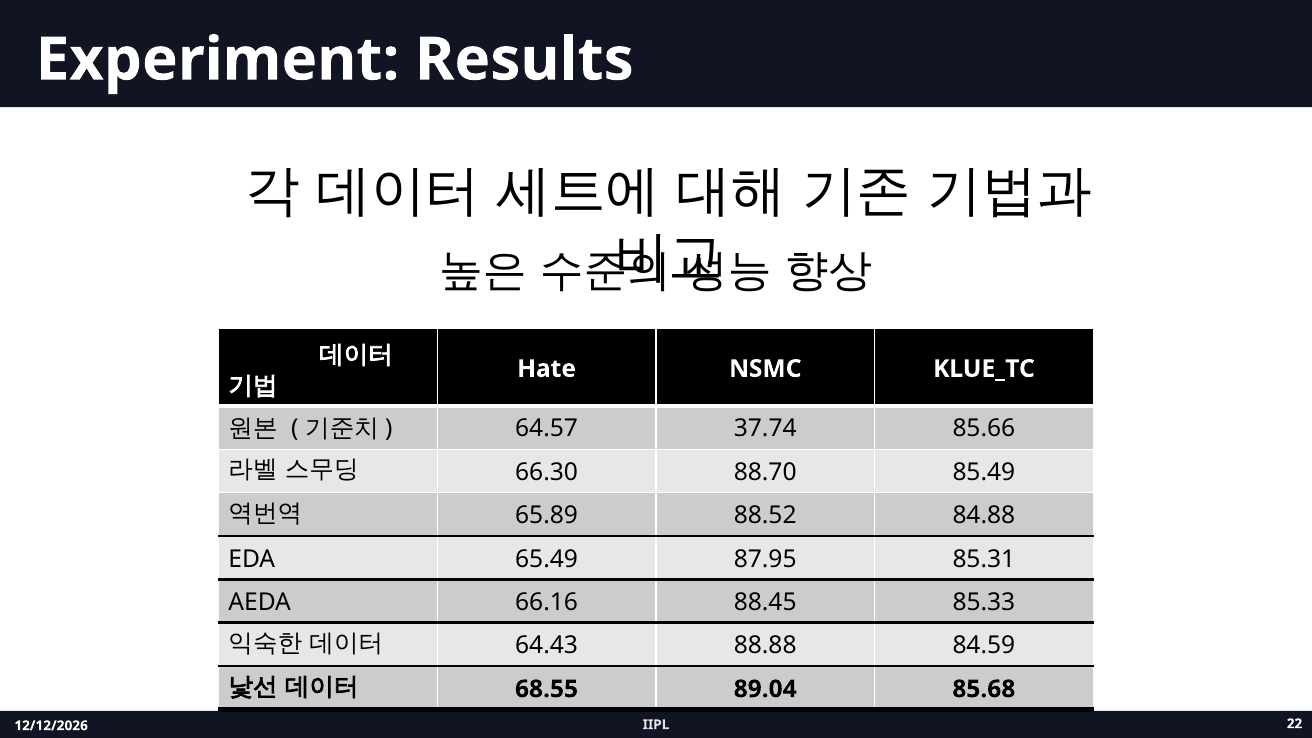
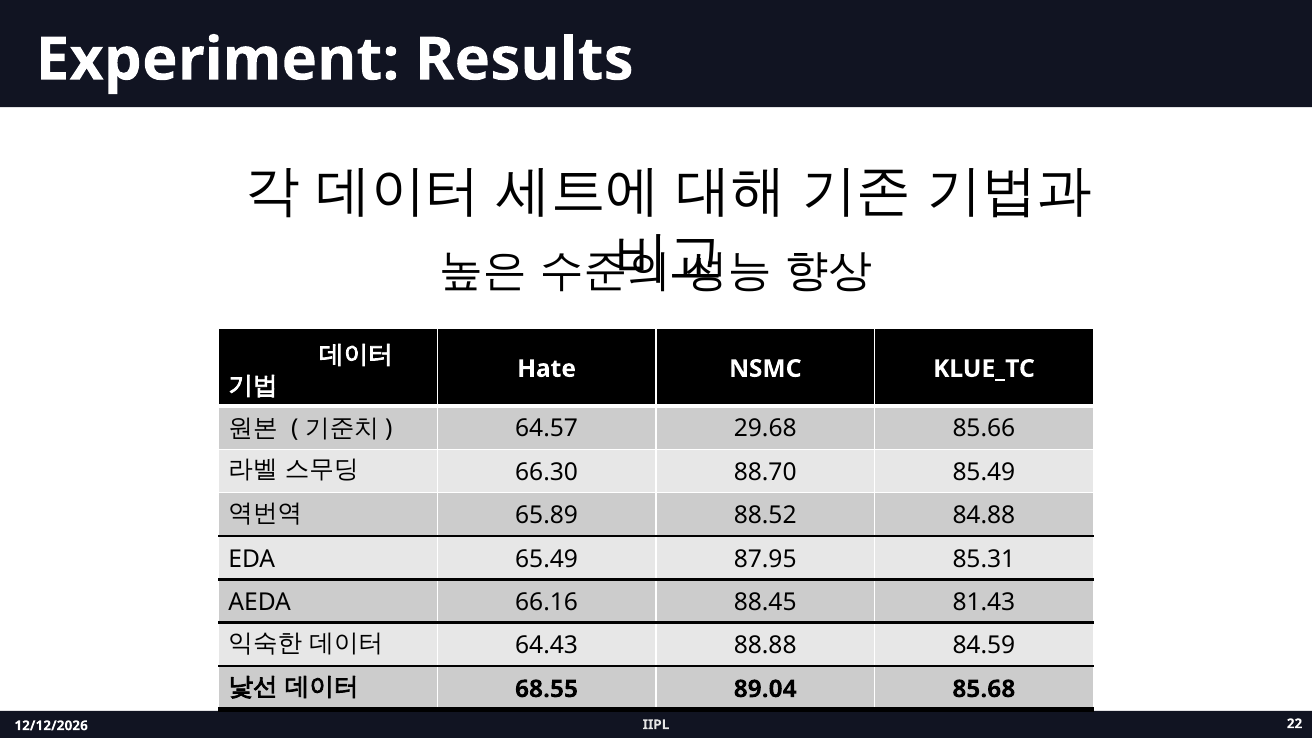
37.74: 37.74 -> 29.68 (765, 429)
85.33: 85.33 -> 81.43 (984, 602)
